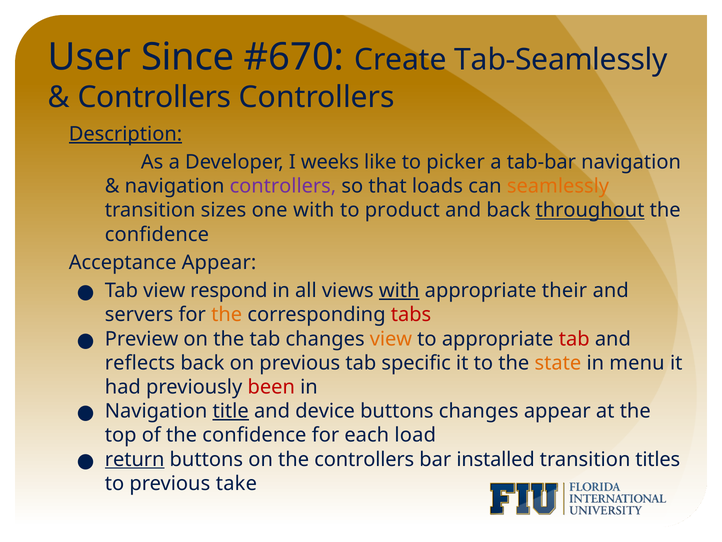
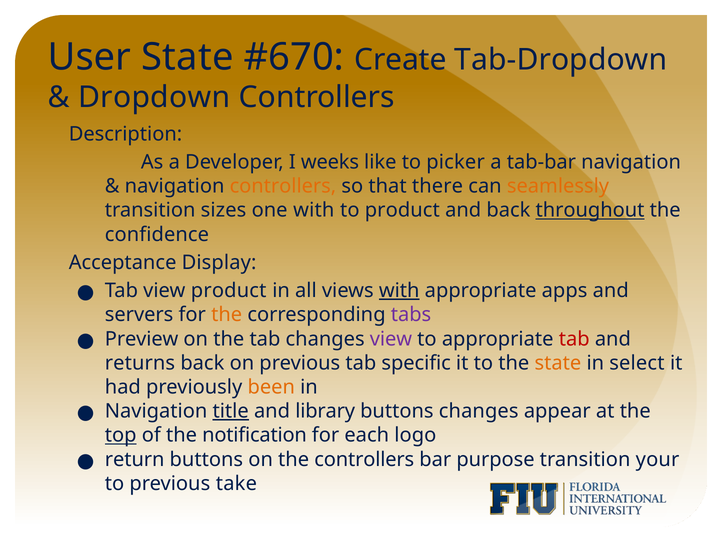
User Since: Since -> State (187, 57)
Tab-Seamlessly: Tab-Seamlessly -> Tab-Dropdown (561, 60)
Controllers: Controllers -> Dropdown (154, 97)
Description underline: present -> none (125, 134)
controllers colour: purple -> orange (283, 186)
loads: loads -> there (437, 186)
Acceptance Appear: Appear -> Display (219, 262)
view respond: respond -> product (229, 290)
their: their -> apps (565, 290)
tabs colour: red -> purple (411, 314)
view colour: orange -> purple (391, 339)
reflects: reflects -> returns (140, 363)
menu: menu -> select (637, 363)
been colour: red -> orange (271, 387)
device: device -> library (325, 411)
top underline: none -> present (121, 435)
of the confidence: confidence -> notification (255, 435)
load: load -> logo (415, 435)
return underline: present -> none (135, 459)
installed: installed -> purpose (495, 459)
titles: titles -> your (658, 459)
